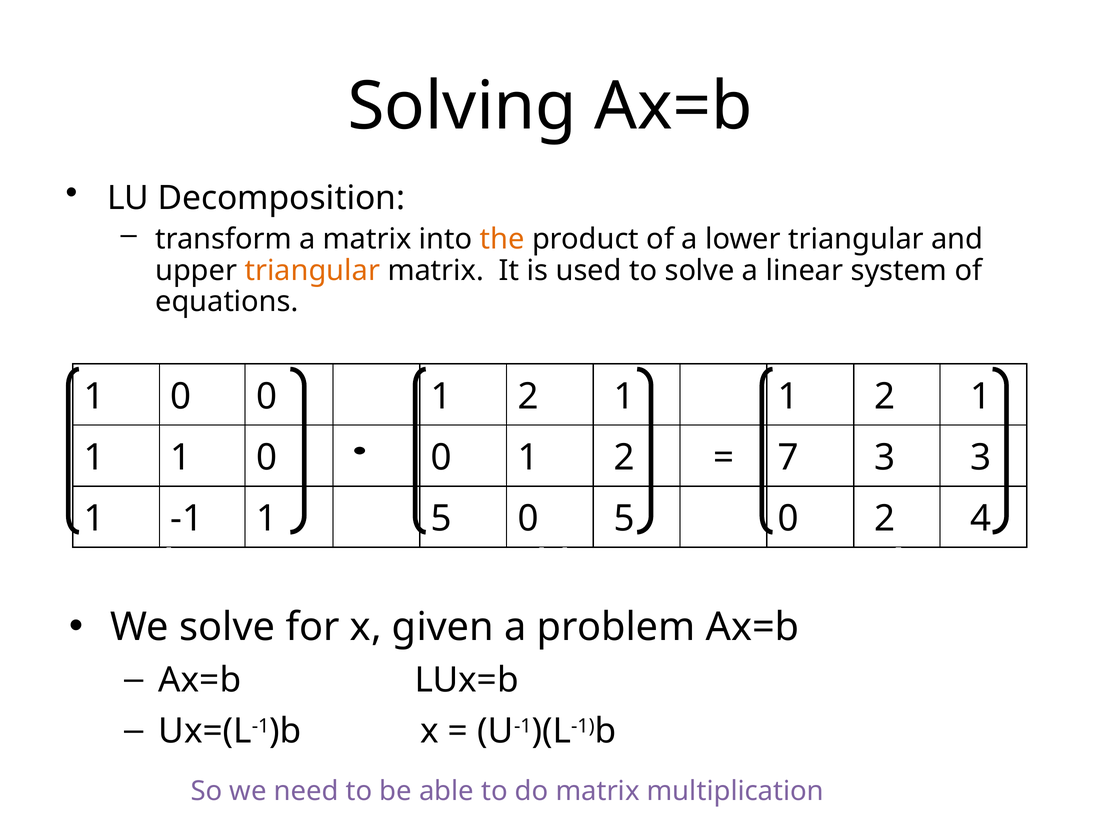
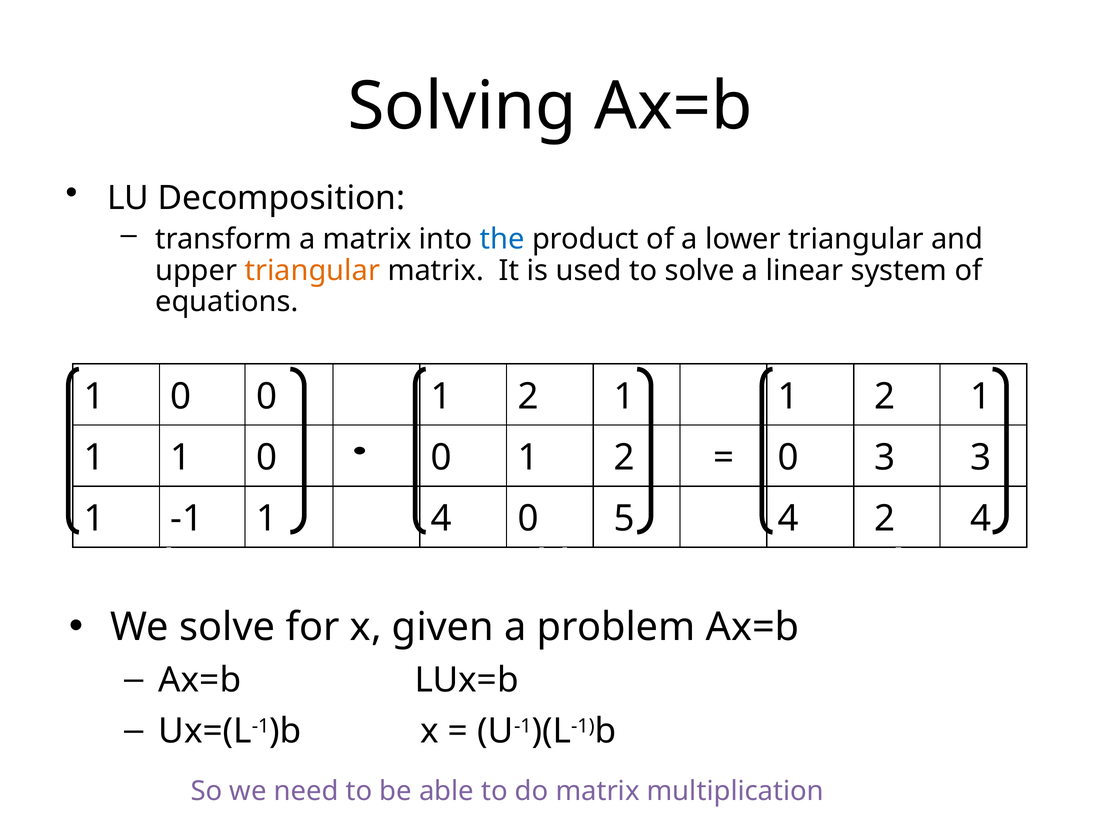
the colour: orange -> blue (502, 239)
7: 7 -> 0 (788, 458)
1 5: 5 -> 4 (441, 519)
0 5 0: 0 -> 4 (788, 519)
